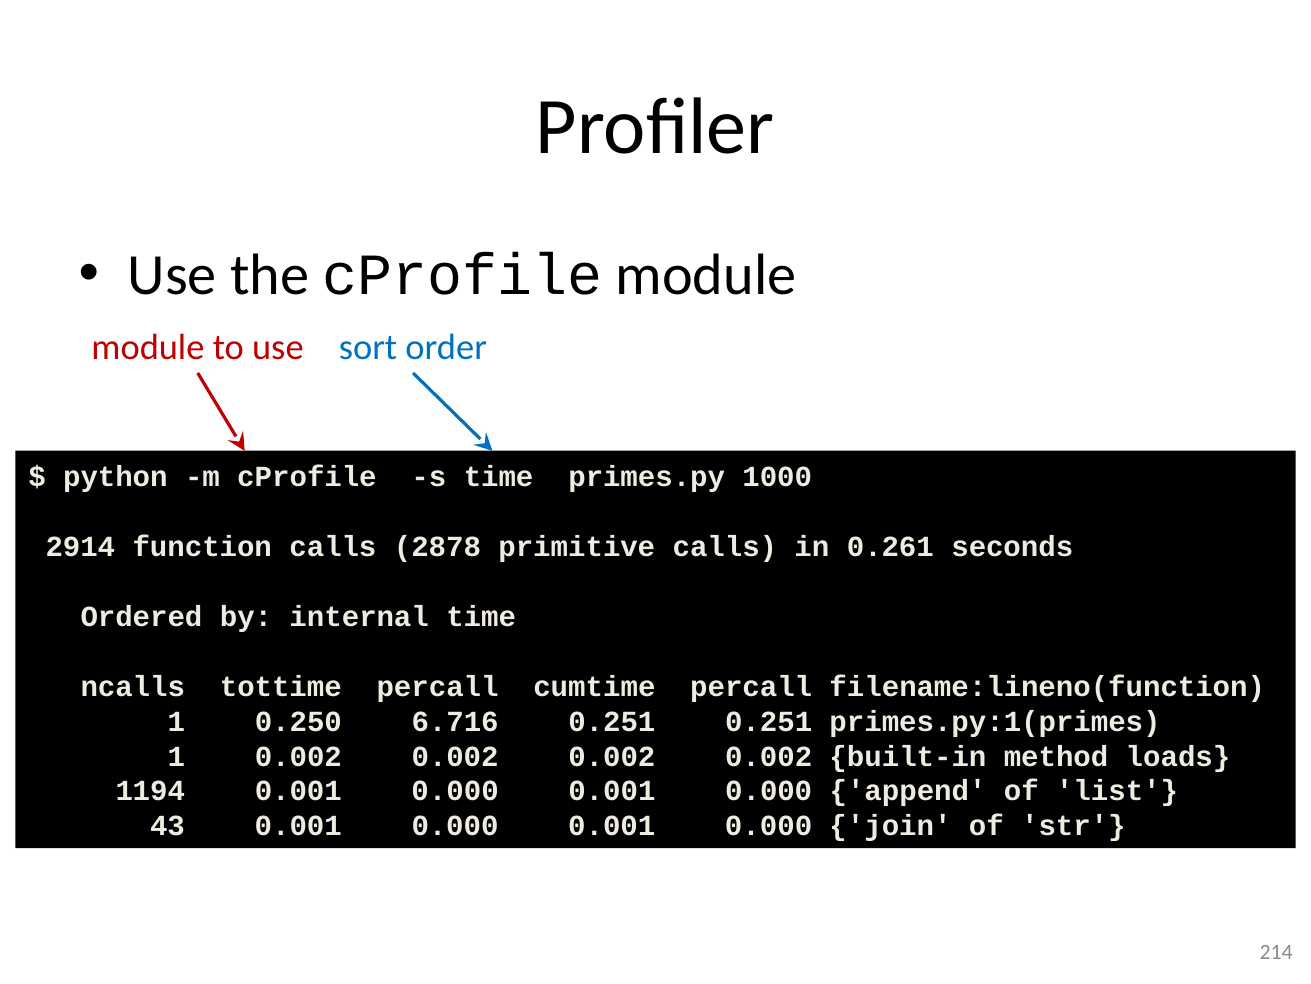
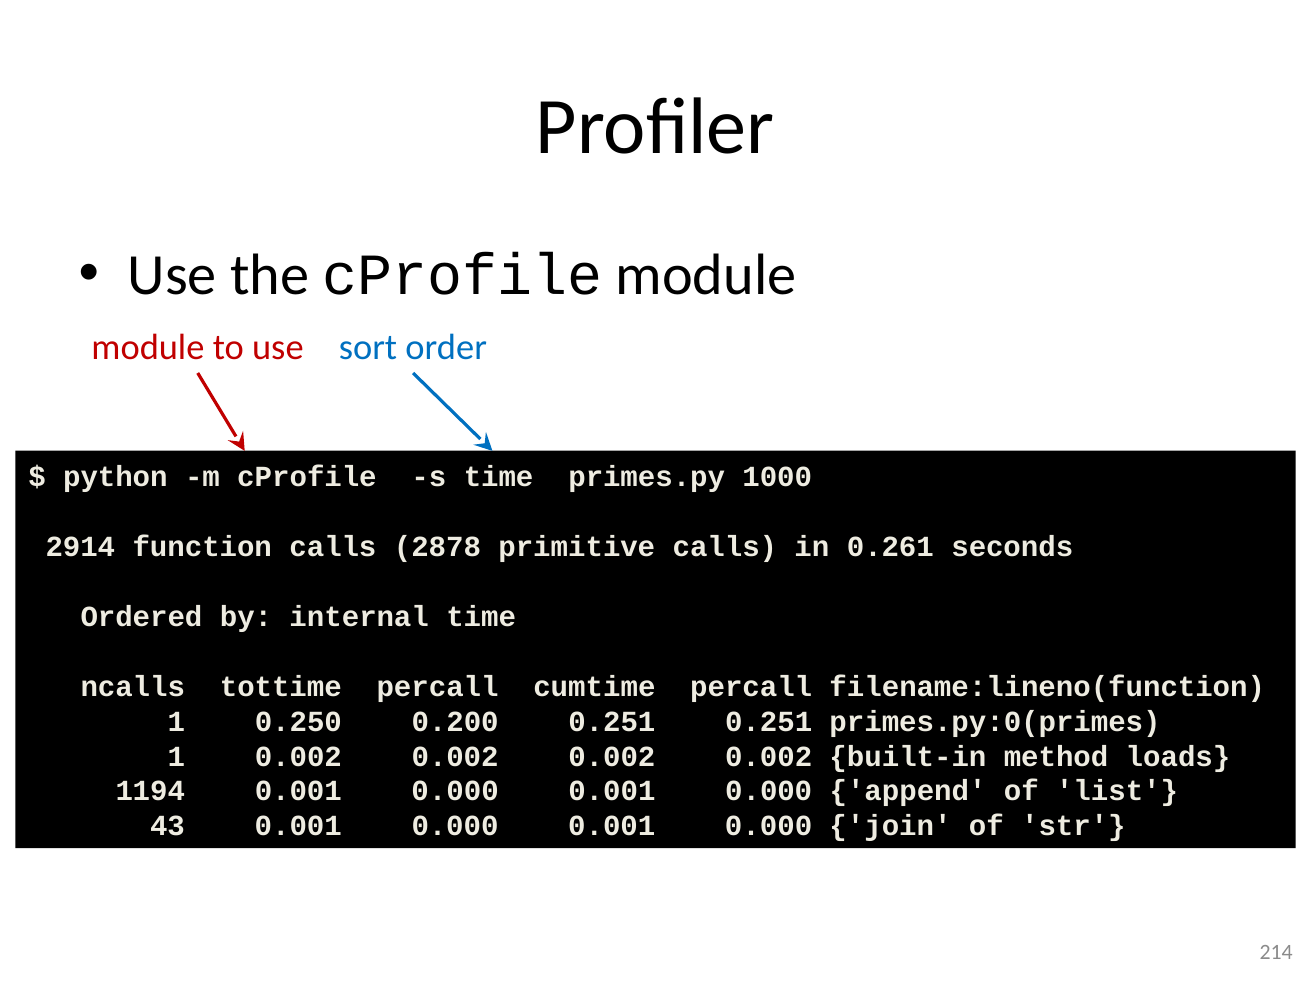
6.716: 6.716 -> 0.200 (455, 721)
primes.py:1(primes: primes.py:1(primes -> primes.py:0(primes (995, 721)
